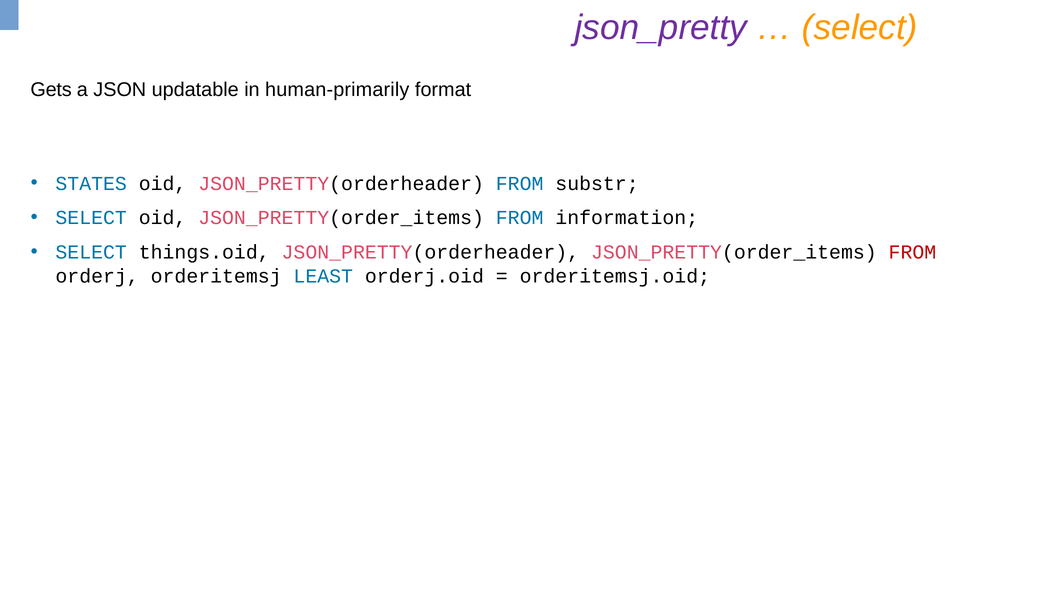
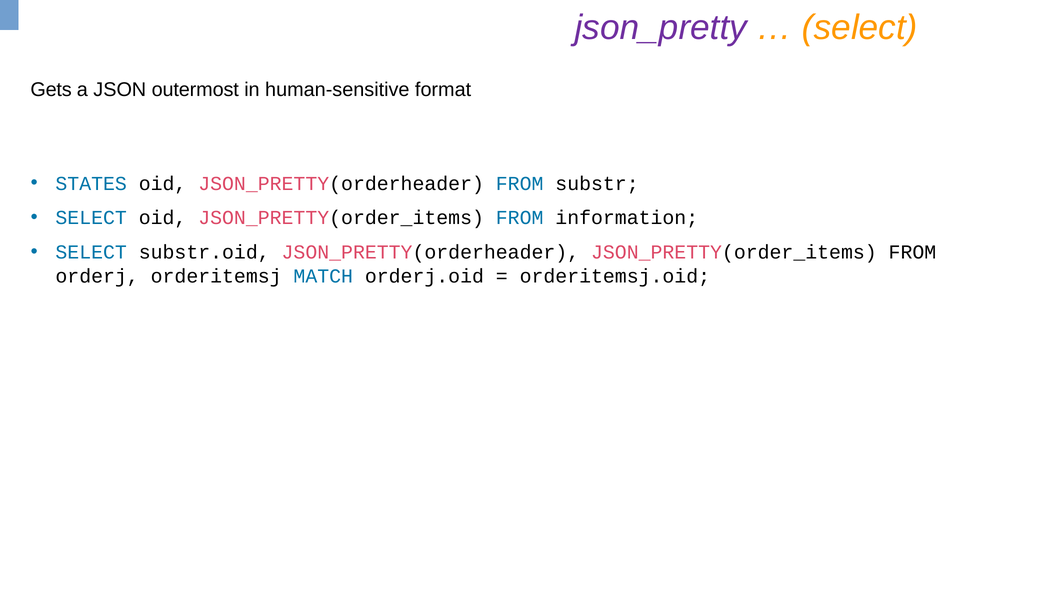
updatable: updatable -> outermost (195, 90)
human-primarily: human-primarily -> human-sensitive (337, 90)
things.oid: things.oid -> substr.oid (204, 252)
FROM colour: red -> black (912, 252)
LEAST: LEAST -> MATCH (323, 276)
